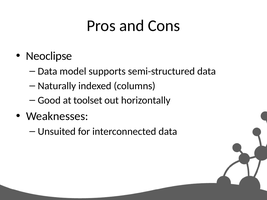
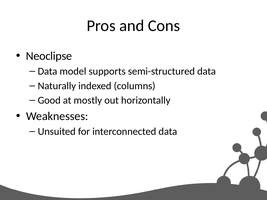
toolset: toolset -> mostly (88, 100)
